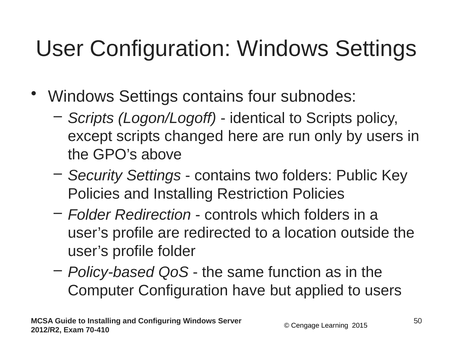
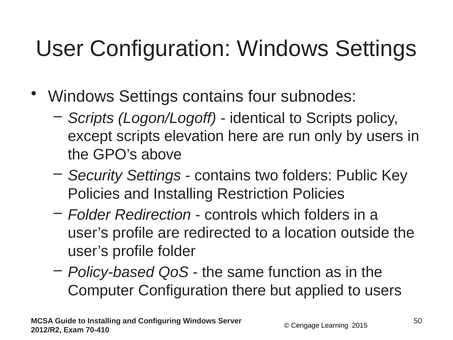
changed: changed -> elevation (194, 136)
have: have -> there (249, 290)
